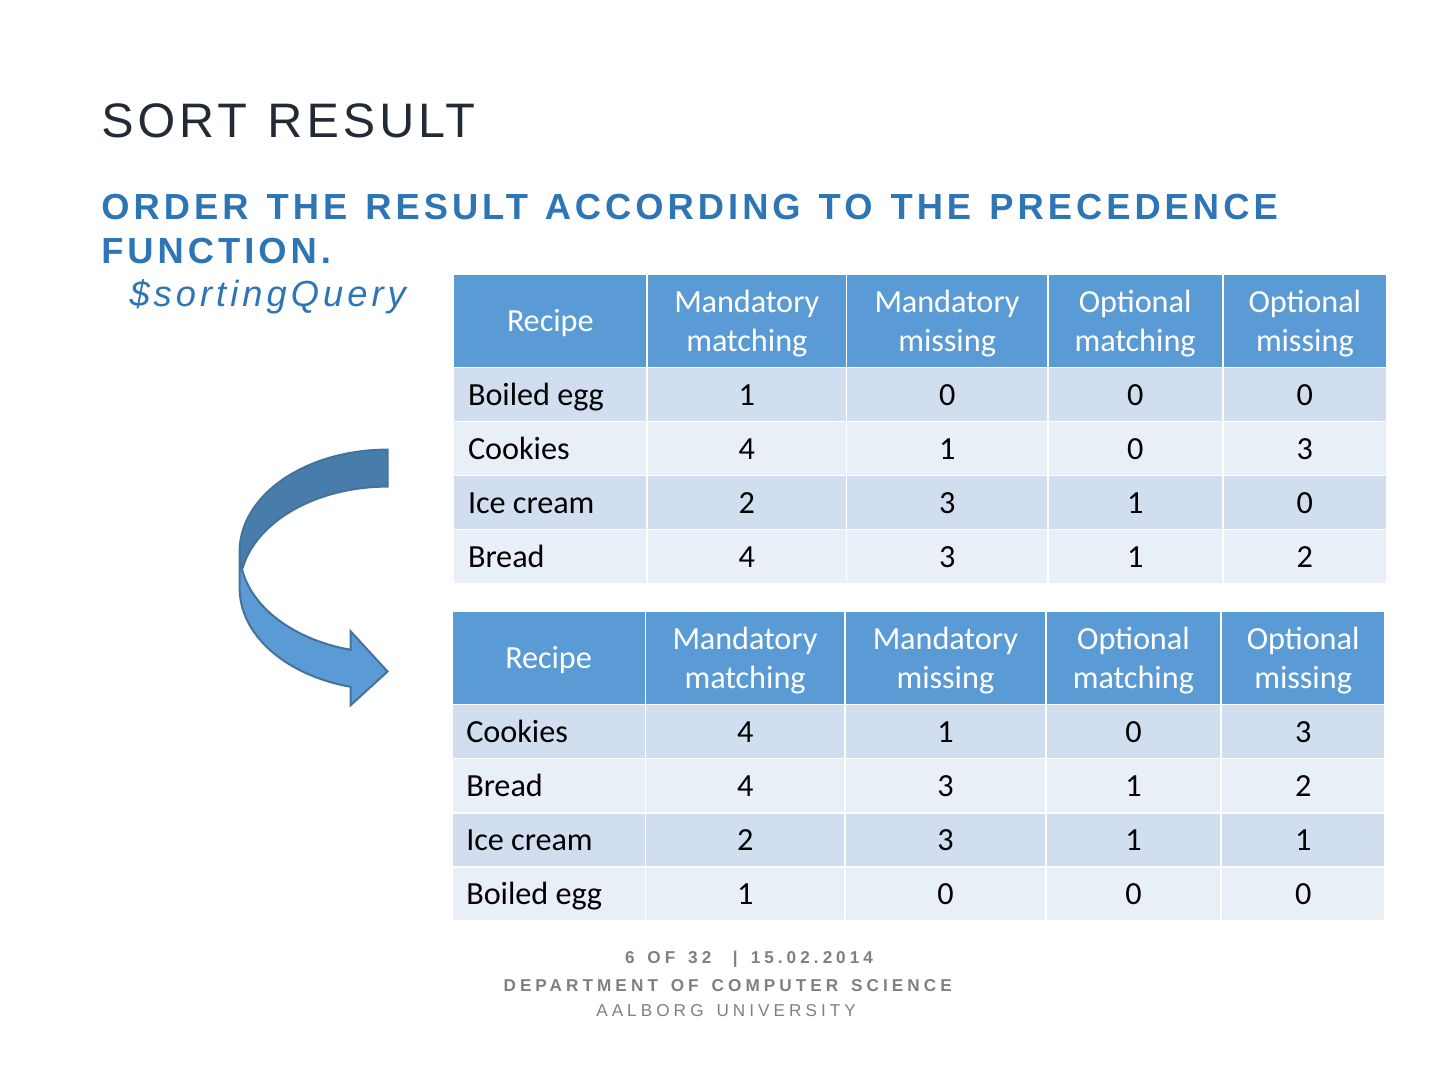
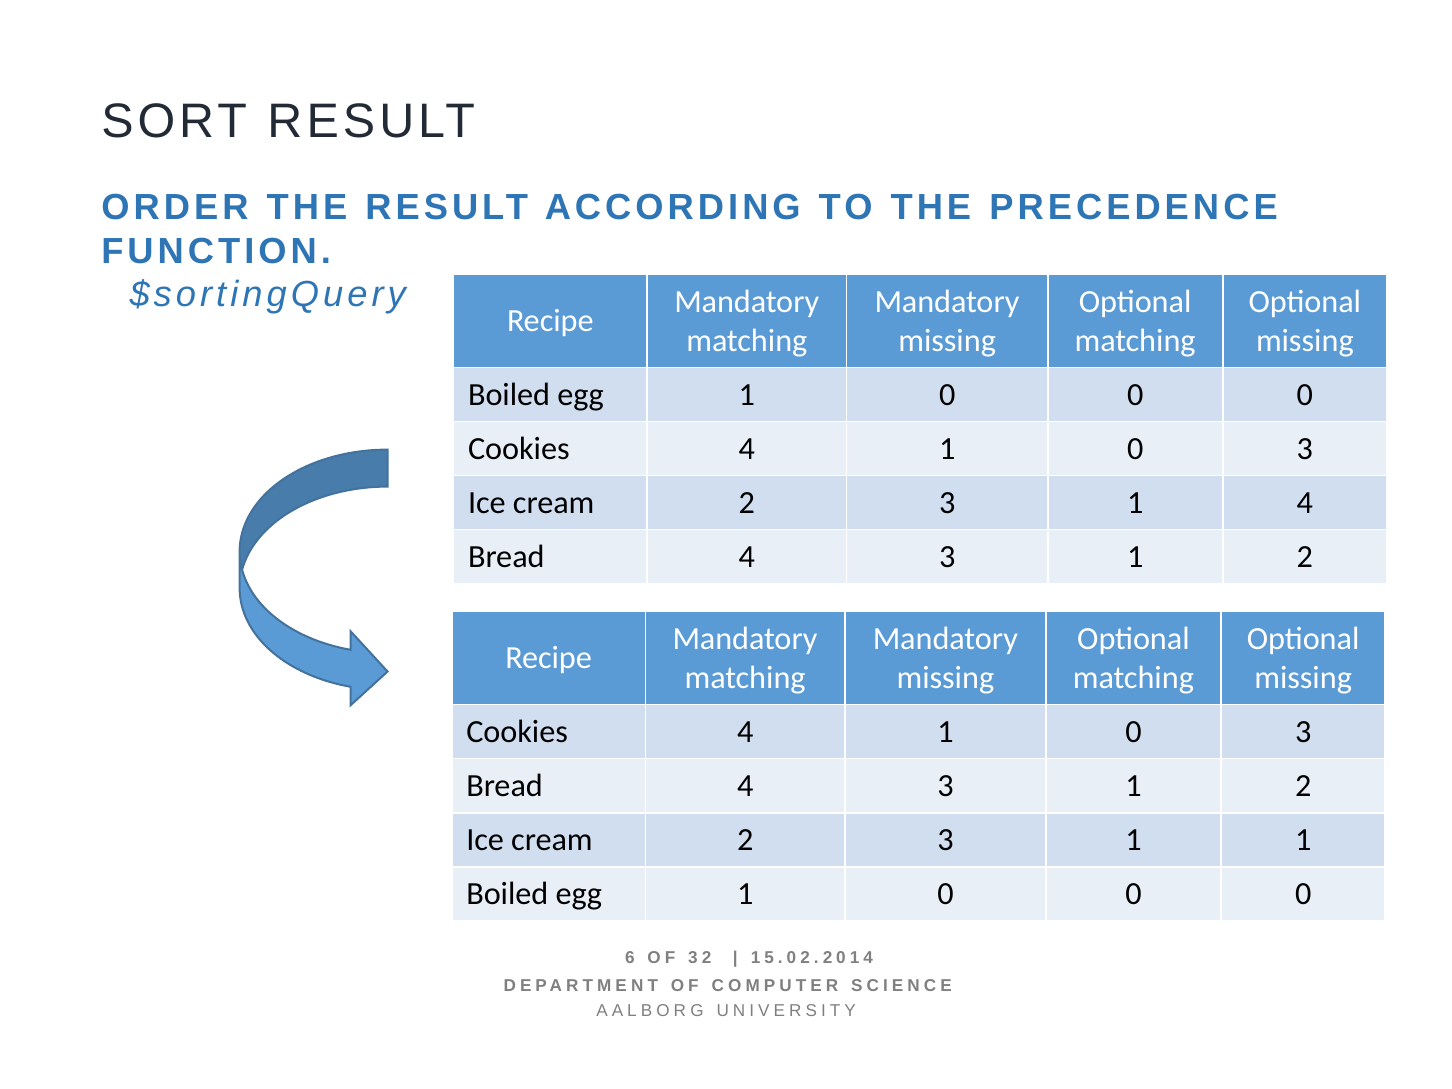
3 1 0: 0 -> 4 (1305, 503)
